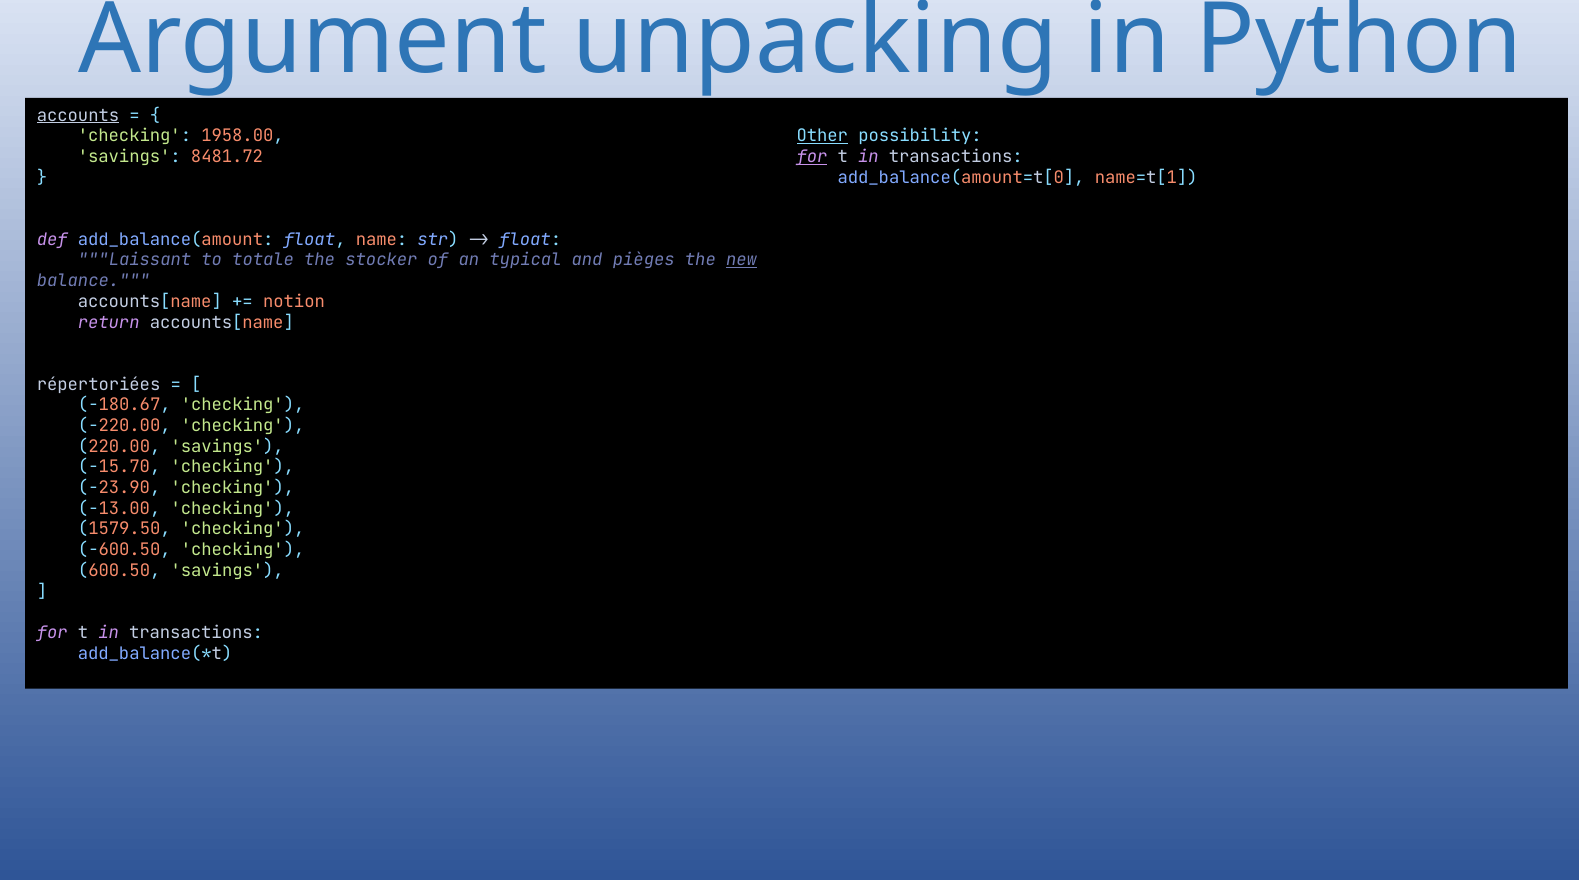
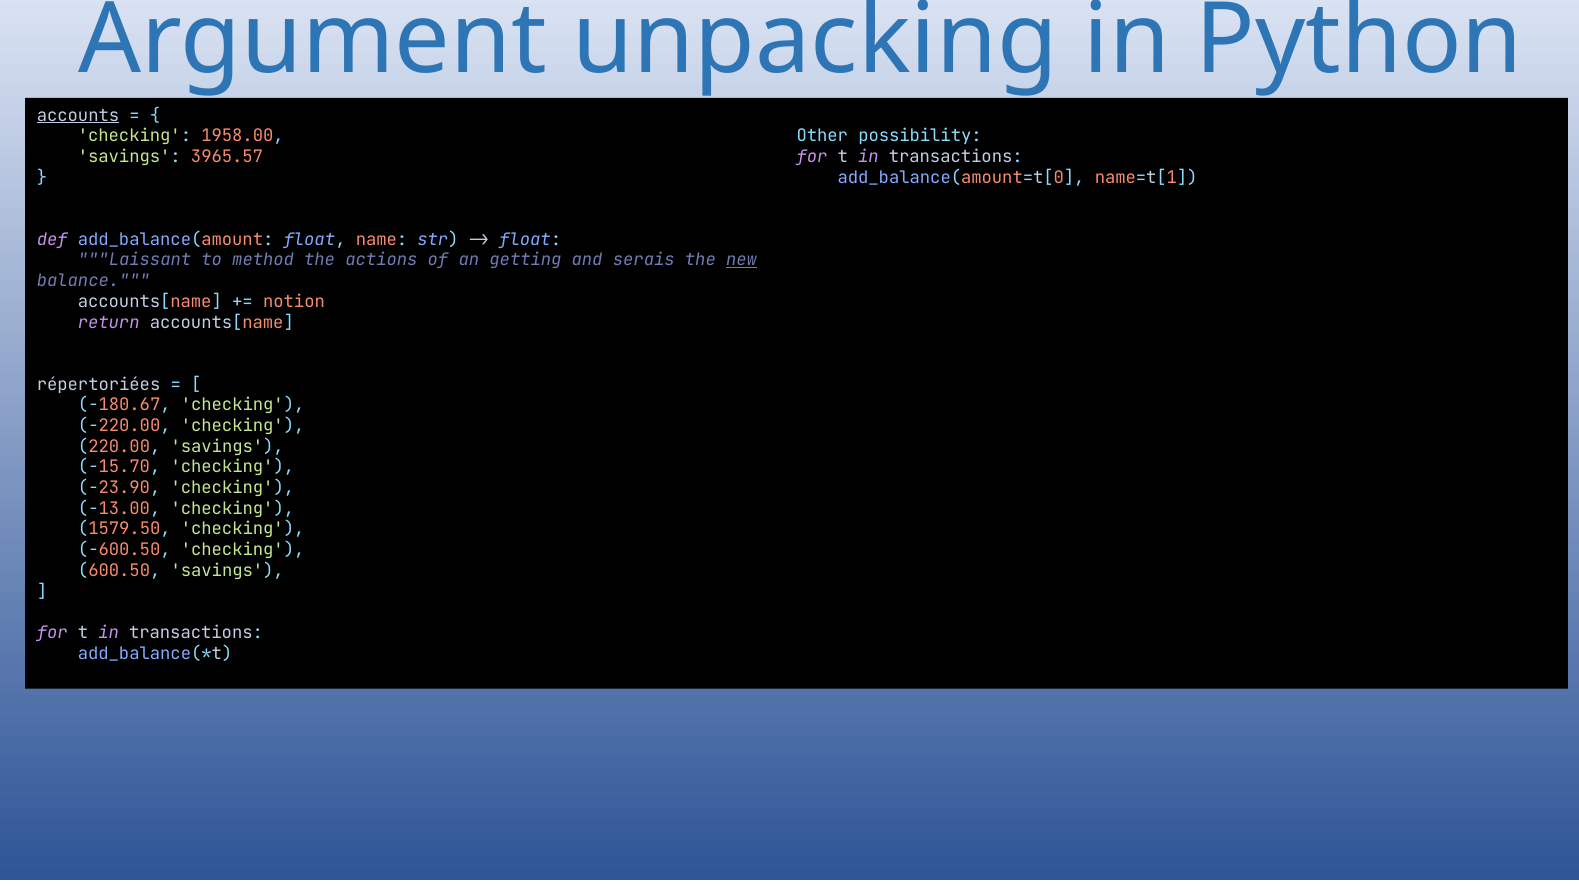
Other underline: present -> none (822, 136)
8481.72: 8481.72 -> 3965.57 (227, 157)
for underline: present -> none (812, 157)
totale: totale -> method (263, 260)
stocker: stocker -> actions (381, 260)
typical: typical -> getting (526, 260)
pièges: pièges -> serais (644, 260)
